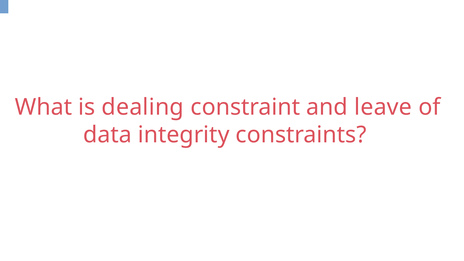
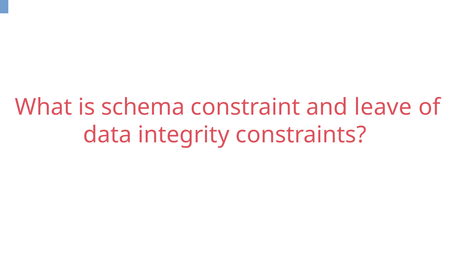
dealing: dealing -> schema (143, 107)
